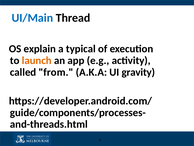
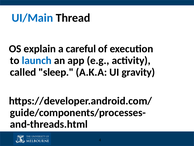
typical: typical -> careful (81, 49)
launch colour: orange -> blue (37, 60)
from: from -> sleep (56, 72)
